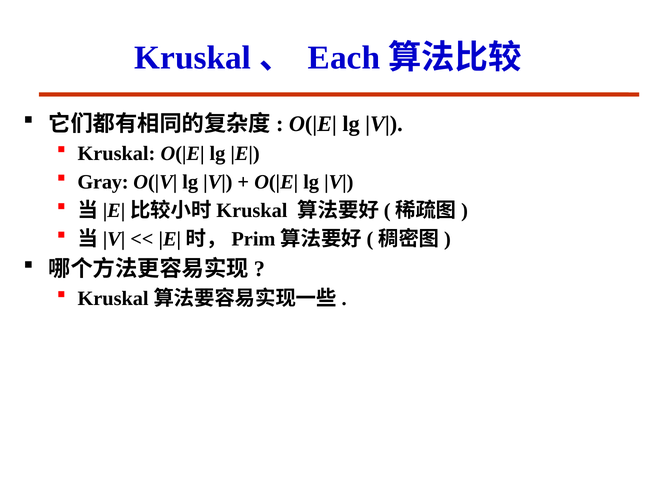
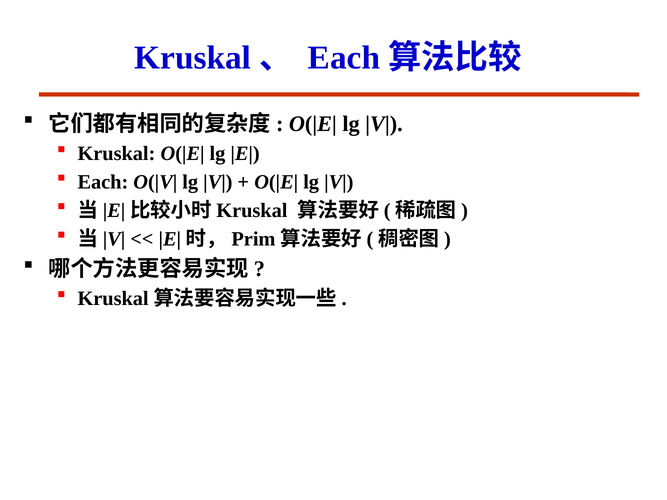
Gray: Gray -> Each (103, 182)
